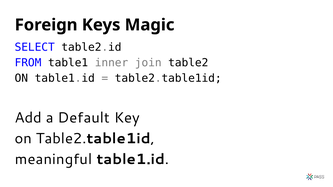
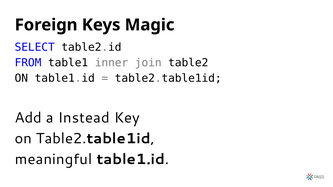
Default: Default -> Instead (84, 118)
